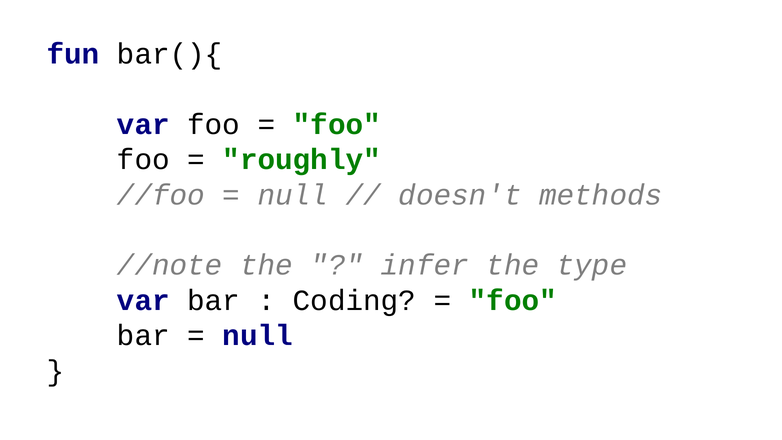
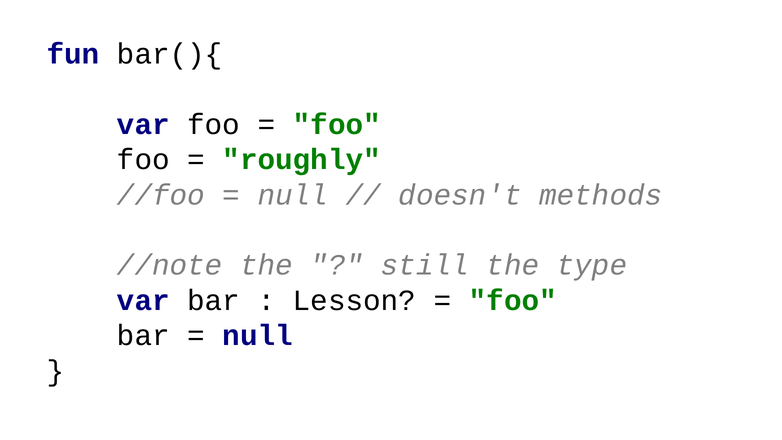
infer: infer -> still (425, 265)
Coding: Coding -> Lesson (354, 300)
